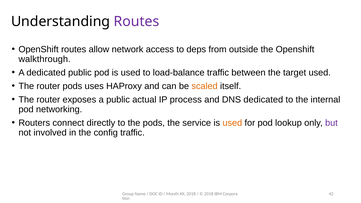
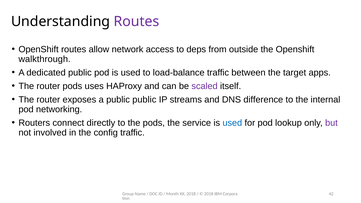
target used: used -> apps (320, 73)
scaled colour: orange -> purple (205, 86)
public actual: actual -> public (144, 100)
process: process -> streams (186, 100)
DNS dedicated: dedicated -> difference (263, 100)
used colour: orange -> blue (232, 123)
